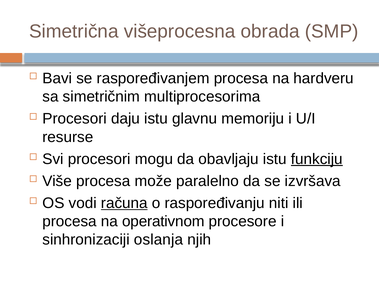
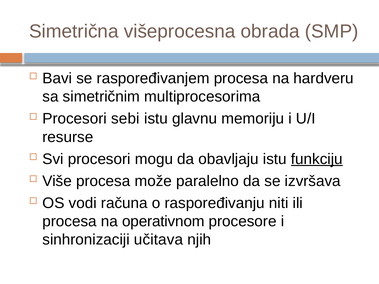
daju: daju -> sebi (125, 119)
računa underline: present -> none (124, 203)
oslanja: oslanja -> učitava (158, 240)
